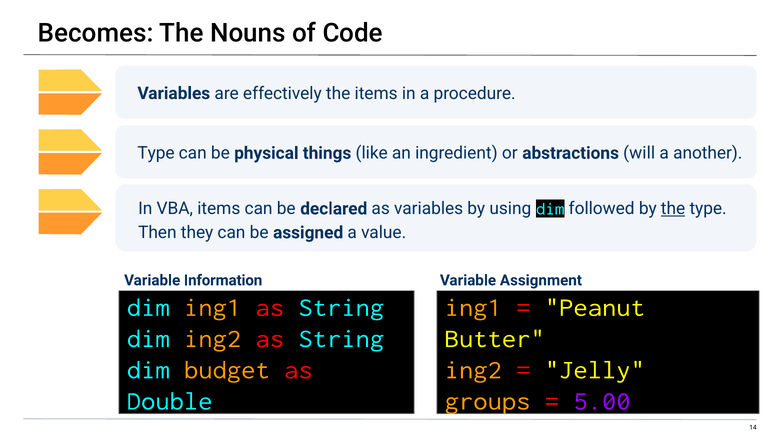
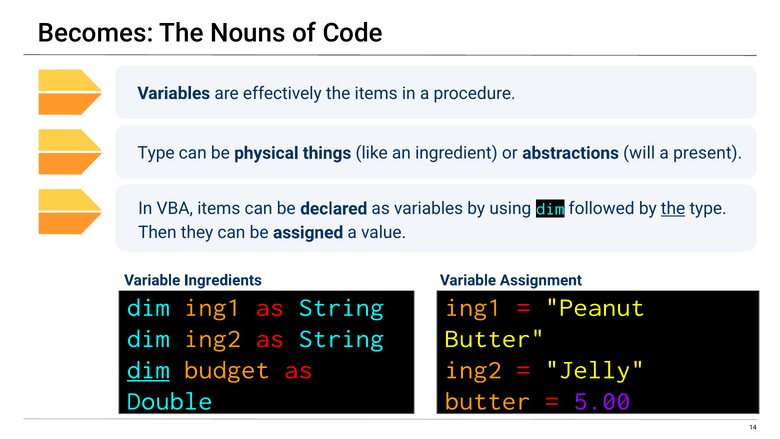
another: another -> present (708, 153)
Information: Information -> Ingredients (223, 280)
dim underline: none -> present (148, 369)
groups: groups -> butter (488, 401)
